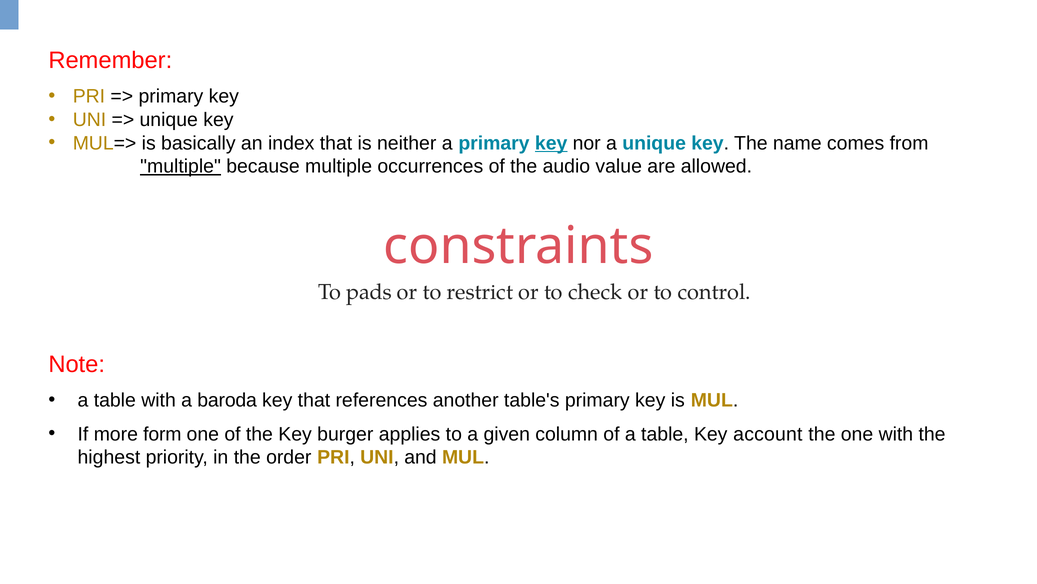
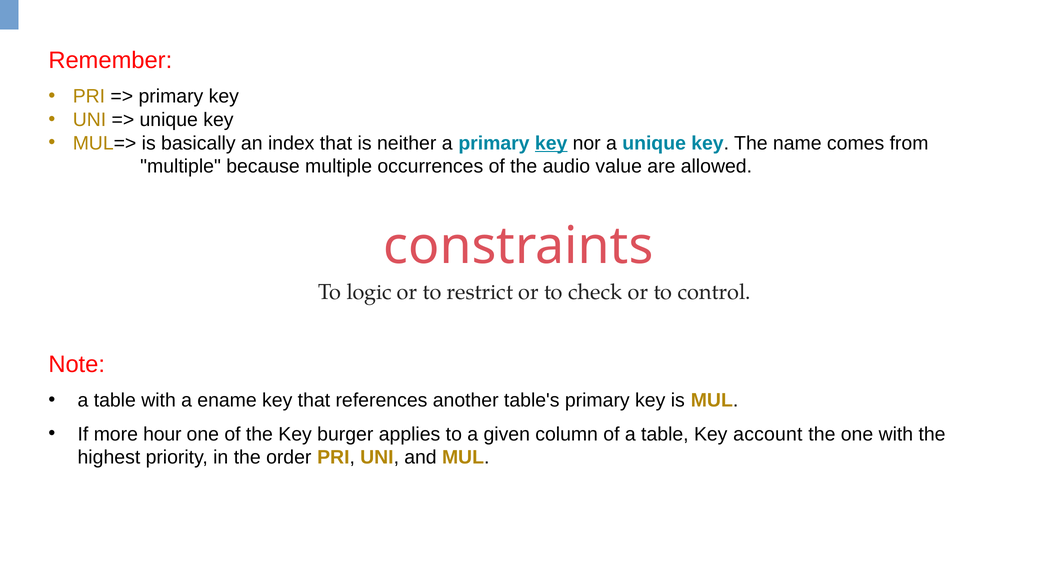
multiple underline: present -> none (181, 166)
pads: pads -> logic (369, 292)
baroda: baroda -> ename (227, 400)
form: form -> hour (162, 434)
